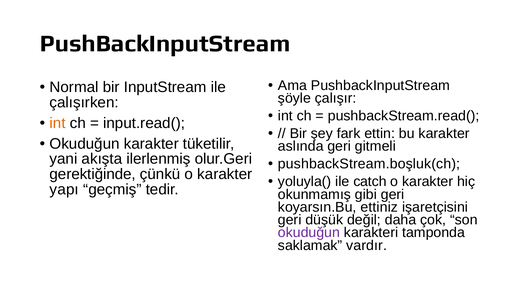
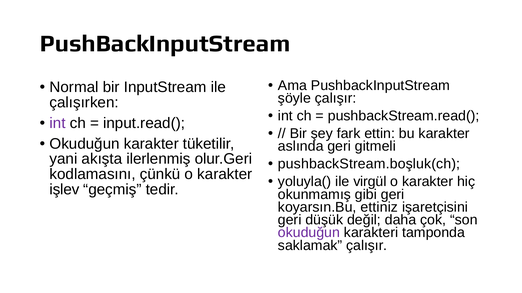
int colour: orange -> purple (58, 123)
gerektiğinde: gerektiğinde -> kodlamasını (93, 175)
catch: catch -> virgül (370, 182)
yapı: yapı -> işlev (64, 190)
saklamak vardır: vardır -> çalışır (367, 246)
